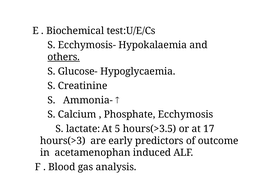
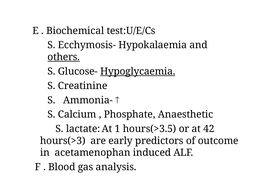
Hypoglycaemia underline: none -> present (138, 71)
Ecchymosis: Ecchymosis -> Anaesthetic (186, 114)
5: 5 -> 1 (118, 129)
17: 17 -> 42 (209, 129)
